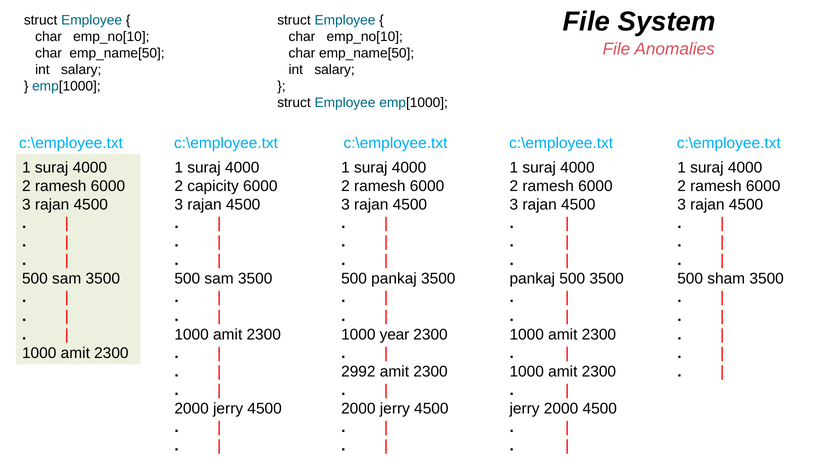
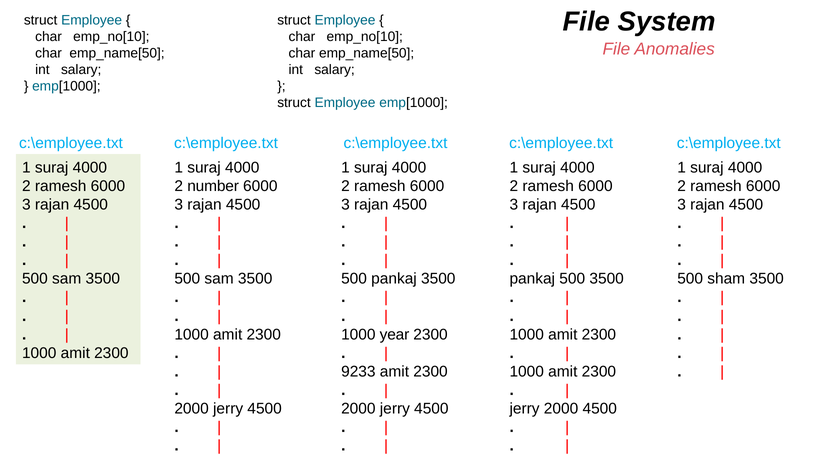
capicity: capicity -> number (213, 186)
2992: 2992 -> 9233 (358, 372)
